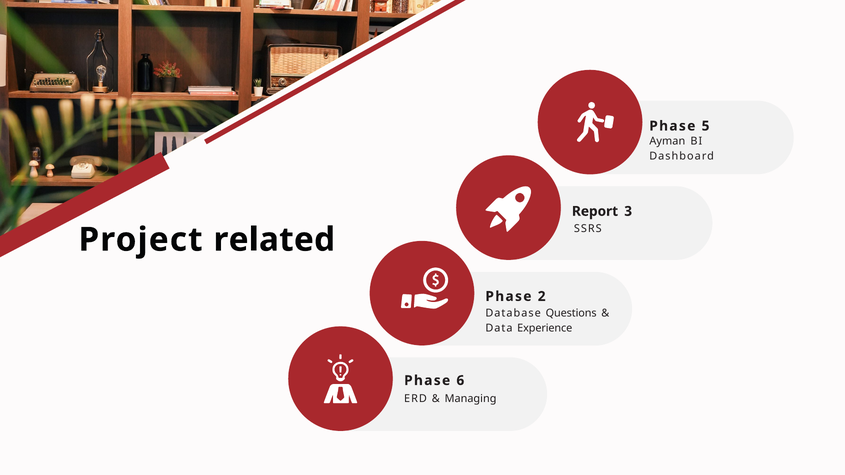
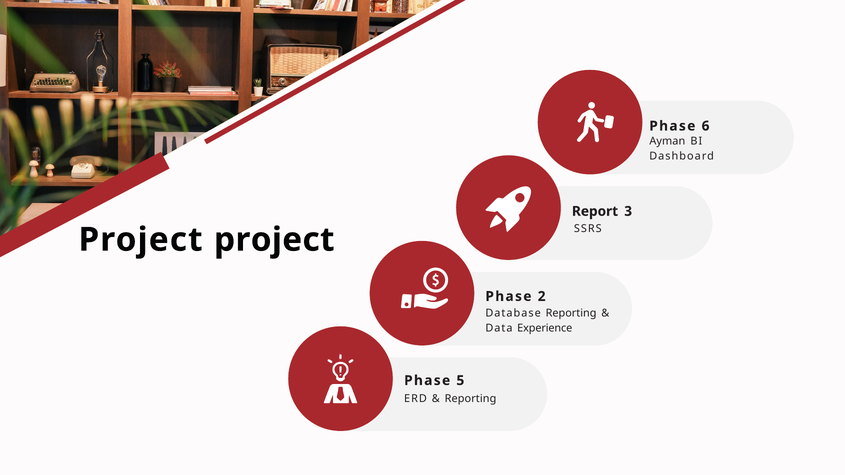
5: 5 -> 6 (706, 126)
Project related: related -> project (274, 240)
Database Questions: Questions -> Reporting (571, 314)
6: 6 -> 5 (460, 381)
Managing: Managing -> Reporting (471, 399)
